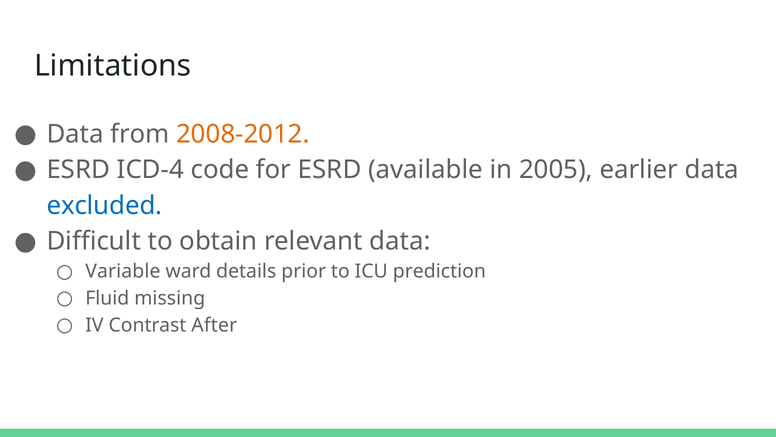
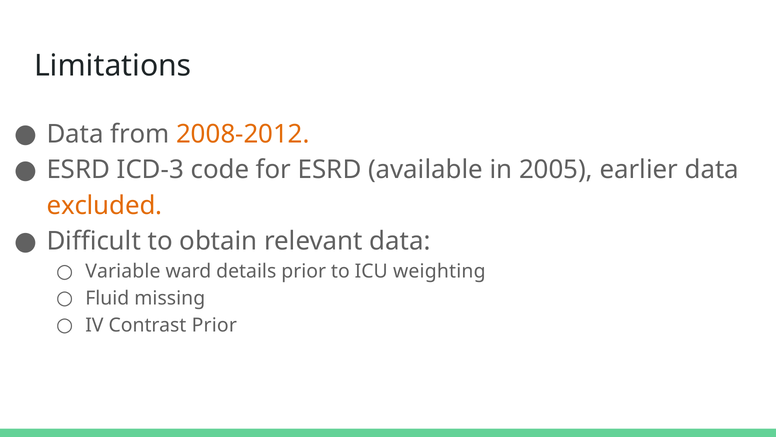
ICD-4: ICD-4 -> ICD-3 (150, 170)
excluded colour: blue -> orange (104, 205)
prediction: prediction -> weighting (439, 271)
Contrast After: After -> Prior (214, 325)
